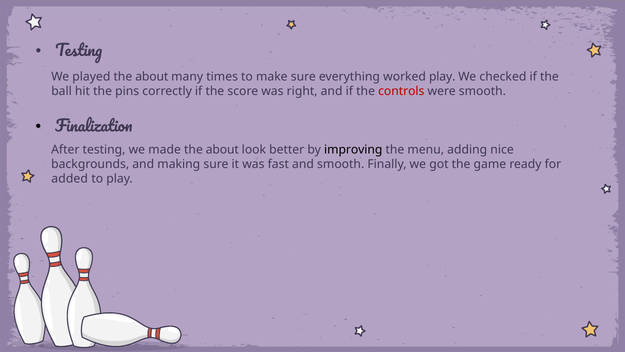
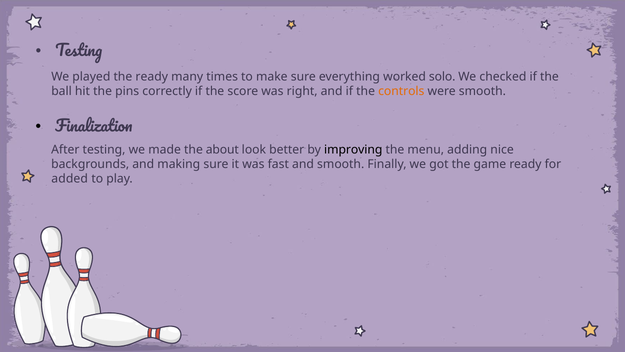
played the about: about -> ready (152, 77)
worked play: play -> solo (442, 77)
controls colour: red -> orange (401, 91)
